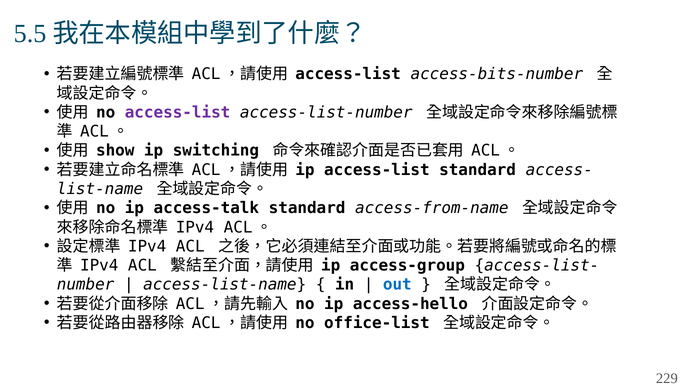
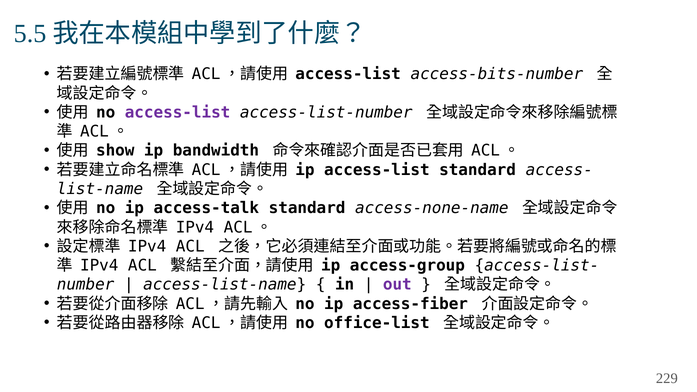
switching: switching -> bandwidth (216, 151)
access-from-name: access-from-name -> access-none-name (432, 208)
out colour: blue -> purple (397, 285)
access-hello: access-hello -> access-fiber (410, 304)
